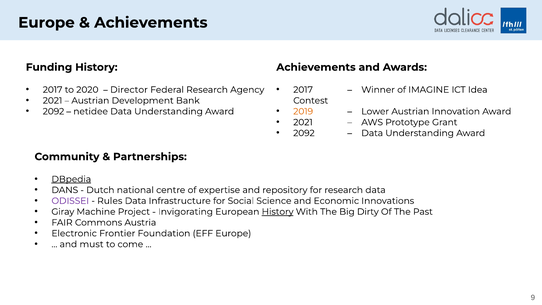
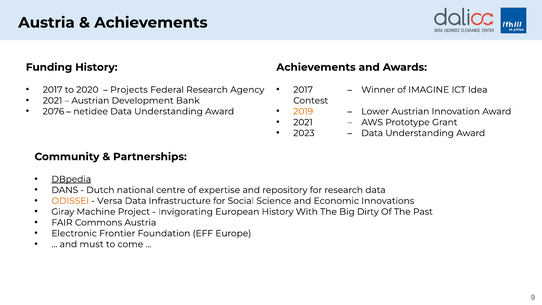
Europe: Europe -> Austria (46, 23)
Director: Director -> Projects (129, 90)
2092: 2092 -> 2076 (53, 111)
2092: 2092 -> 2023 (304, 133)
ODISSEI colour: purple -> orange (70, 201)
Rules: Rules -> Versa (110, 201)
History underline: present -> none (278, 212)
